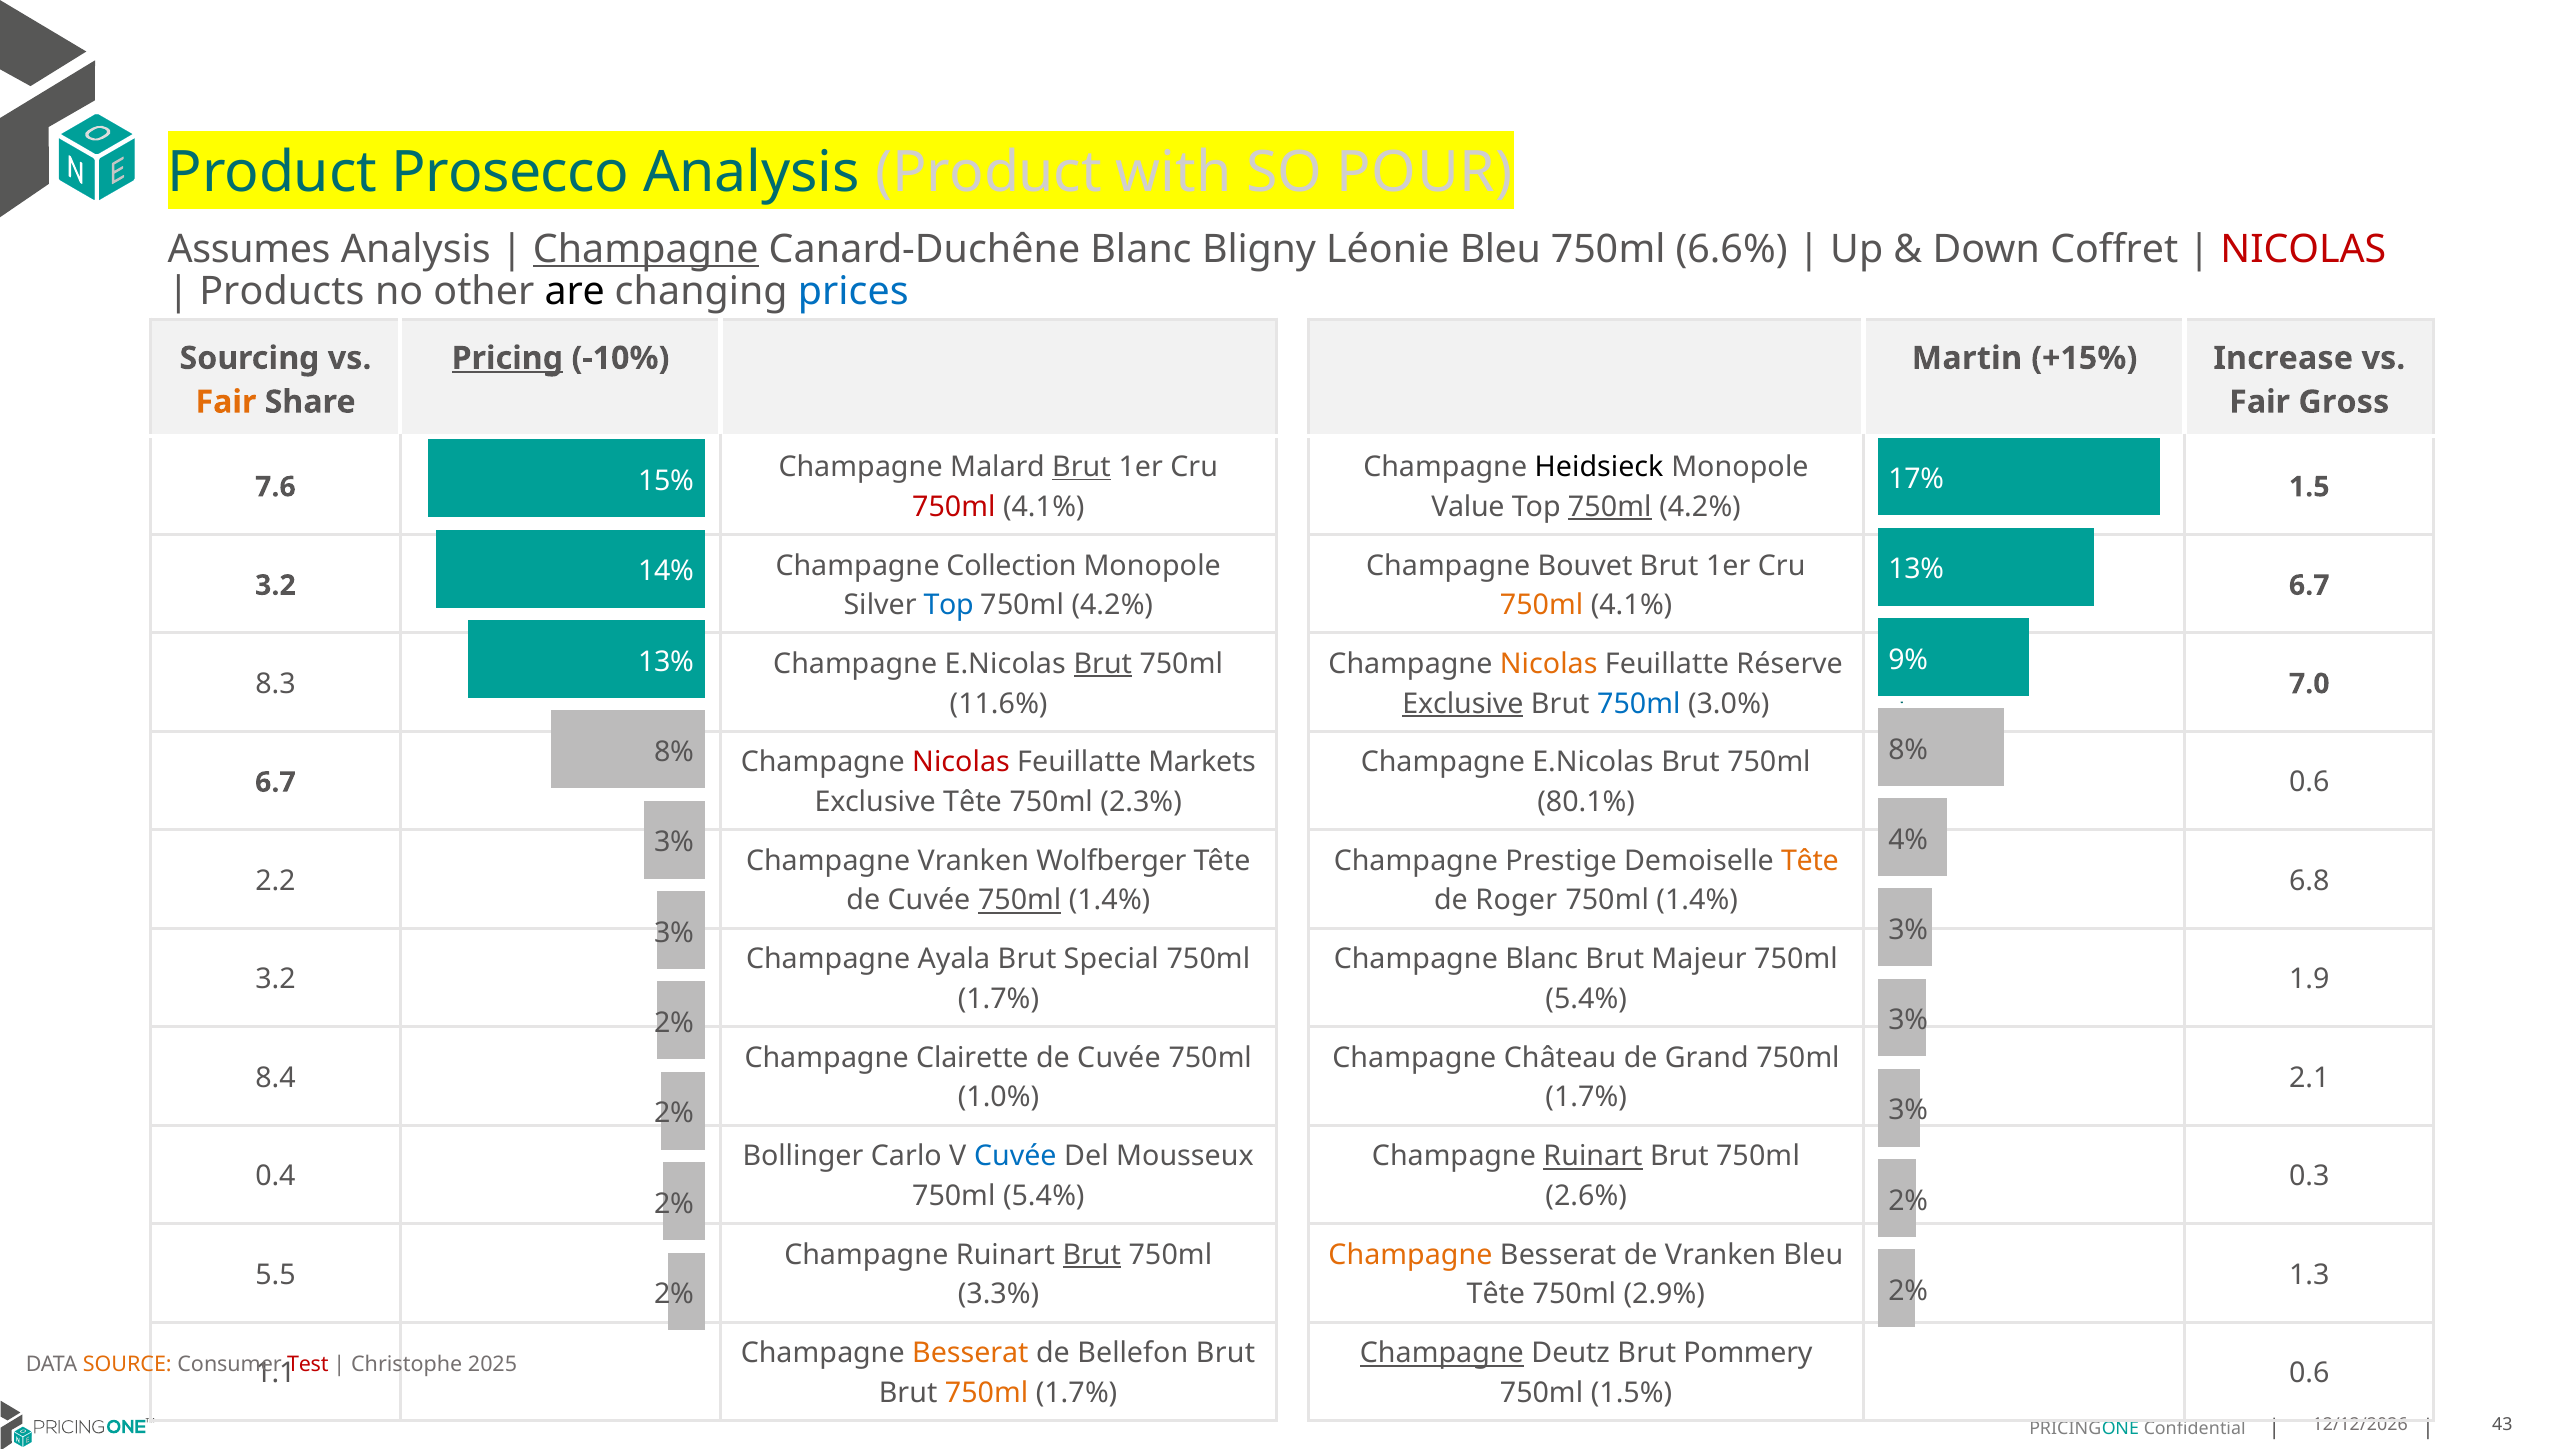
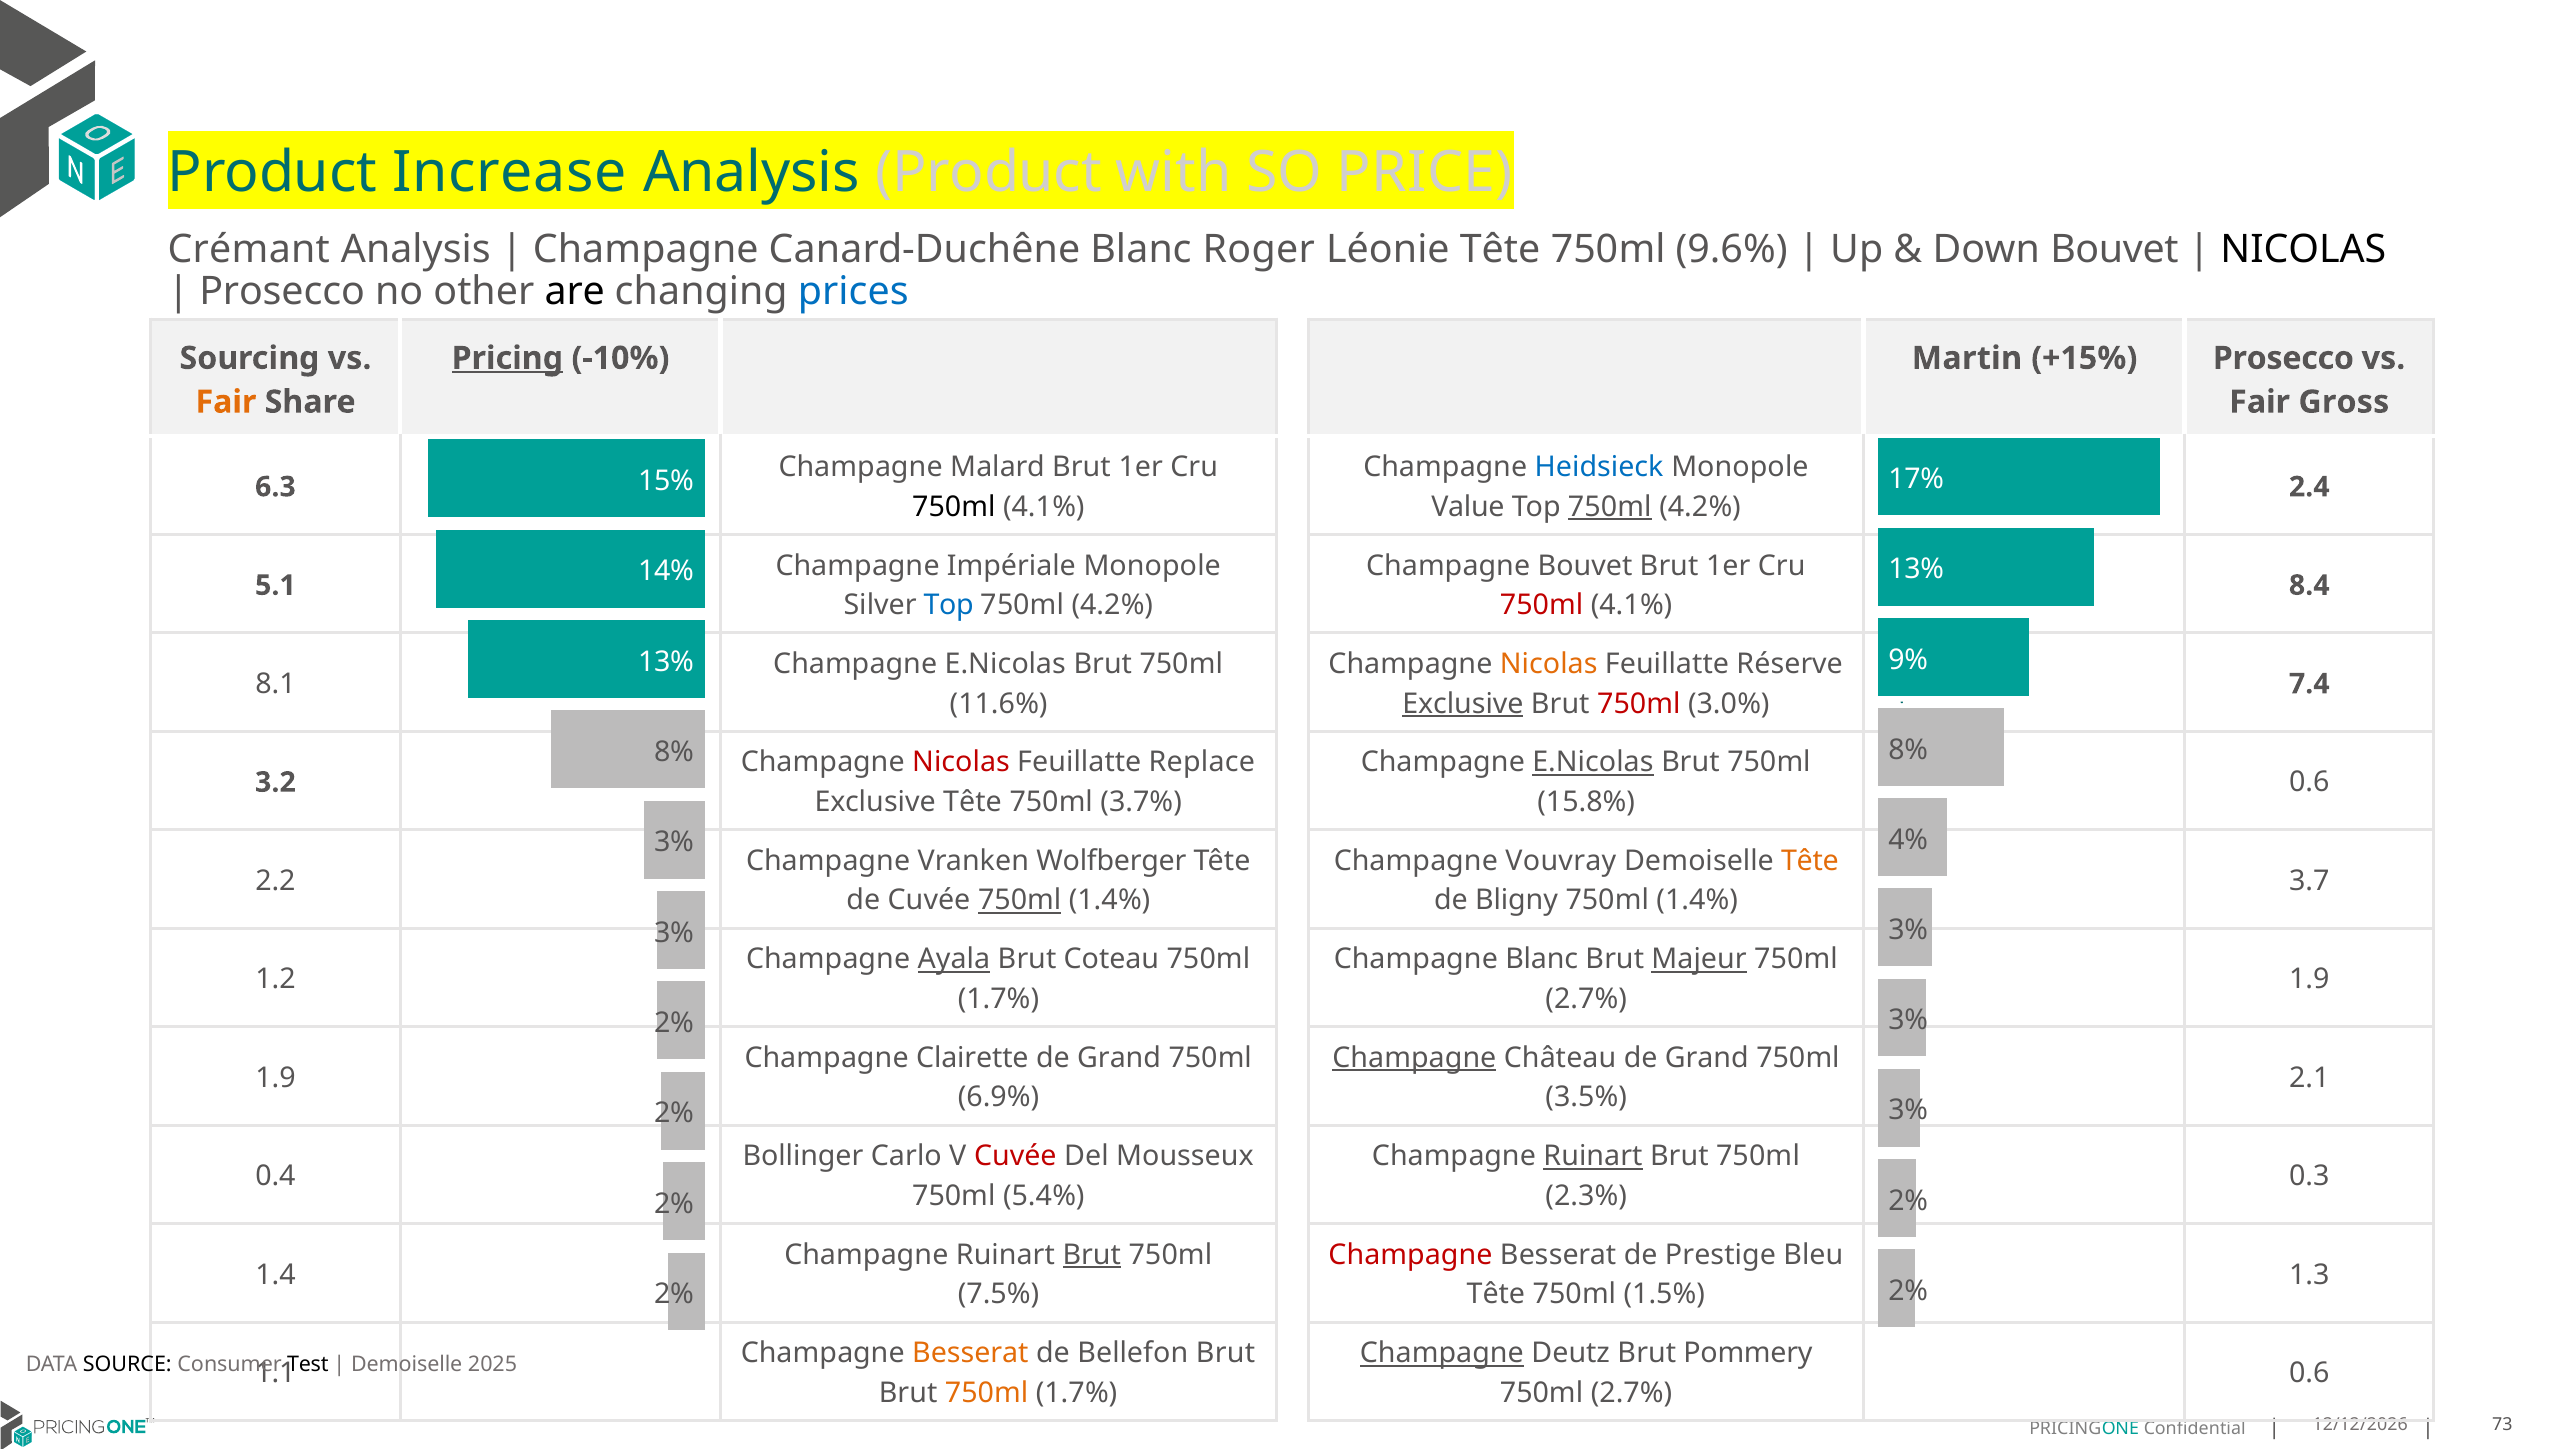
Prosecco: Prosecco -> Increase (510, 173)
POUR: POUR -> PRICE (1425, 173)
Assumes: Assumes -> Crémant (249, 249)
Champagne underline: present -> none (646, 249)
Bligny: Bligny -> Roger (1259, 249)
Léonie Bleu: Bleu -> Tête (1500, 249)
6.6%: 6.6% -> 9.6% (1732, 249)
Down Coffret: Coffret -> Bouvet (2114, 249)
NICOLAS colour: red -> black (2303, 249)
Products: Products -> Prosecco (282, 292)
+15% Increase: Increase -> Prosecco (2283, 358)
Brut underline: present -> none (1081, 467)
Heidsieck colour: black -> blue (1599, 467)
7.6: 7.6 -> 6.3 (275, 487)
1.5: 1.5 -> 2.4 (2309, 487)
750ml colour: red -> black (954, 507)
Collection: Collection -> Impériale (1011, 566)
3.2: 3.2 -> 5.1 (275, 585)
6.7: 6.7 -> 8.4 (2309, 585)
750ml colour: orange -> red (1542, 605)
Brut underline: present -> none (1103, 664)
8.3: 8.3 -> 8.1 (275, 684)
7.0: 7.0 -> 7.4 (2309, 684)
750ml colour: blue -> red (1639, 704)
Markets: Markets -> Replace (1202, 763)
E.Nicolas underline: none -> present (1593, 763)
6.7: 6.7 -> 3.2 (275, 782)
2.3%: 2.3% -> 3.7% (1141, 802)
80.1%: 80.1% -> 15.8% (1586, 802)
Prestige: Prestige -> Vouvray (1561, 861)
6.8: 6.8 -> 3.7 (2309, 881)
Roger: Roger -> Bligny (1517, 901)
Ayala underline: none -> present (954, 960)
Special: Special -> Coteau (1111, 960)
Majeur underline: none -> present (1699, 960)
3.2: 3.2 -> 1.2 (275, 979)
5.4%: 5.4% -> 2.7% (1586, 999)
Cuvée: Cuvée -> Grand (1119, 1058)
Champagne underline: none -> present (1414, 1058)
8.4: 8.4 -> 1.9 (275, 1078)
1.0%: 1.0% -> 6.9% (998, 1098)
1.7%: 1.7% -> 3.5% (1586, 1098)
Cuvée colour: blue -> red (1015, 1156)
2.6%: 2.6% -> 2.3% (1586, 1196)
Champagne colour: orange -> red (1410, 1255)
de Vranken: Vranken -> Prestige (1720, 1255)
5.5: 5.5 -> 1.4 (275, 1275)
3.3%: 3.3% -> 7.5% (998, 1294)
2.9%: 2.9% -> 1.5% (1664, 1294)
SOURCE colour: orange -> black (127, 1365)
Test colour: red -> black (308, 1365)
Christophe: Christophe -> Demoiselle (407, 1365)
1.5%: 1.5% -> 2.7% (1631, 1393)
43: 43 -> 73 (2502, 1425)
